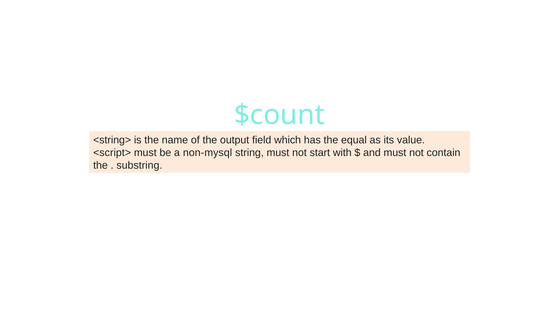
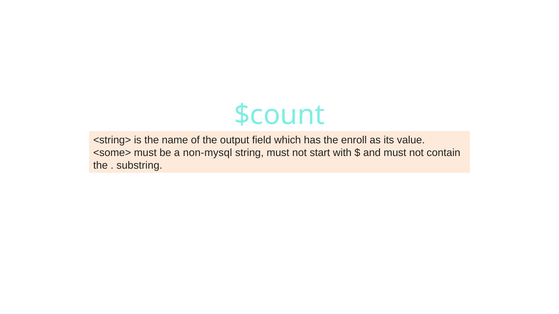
equal: equal -> enroll (354, 140)
<script>: <script> -> <some> (112, 153)
